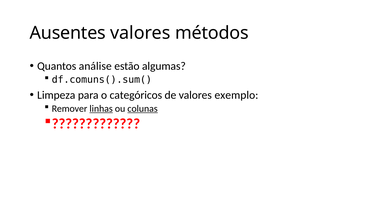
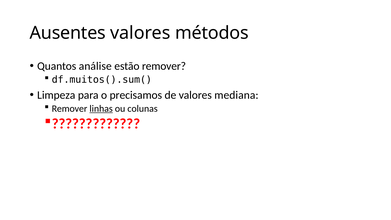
estão algumas: algumas -> remover (164, 66)
df.comuns().sum(: df.comuns().sum( -> df.muitos().sum( (102, 80)
categóricos: categóricos -> precisamos (136, 95)
exemplo: exemplo -> mediana (236, 95)
colunas underline: present -> none (143, 109)
